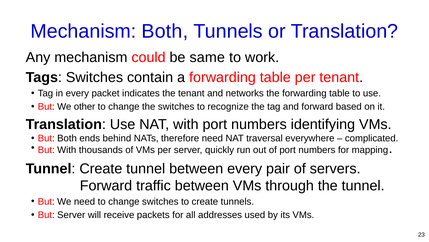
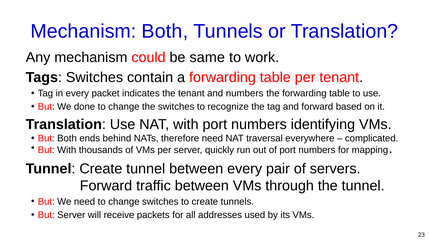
and networks: networks -> numbers (245, 93)
other: other -> done (85, 107)
